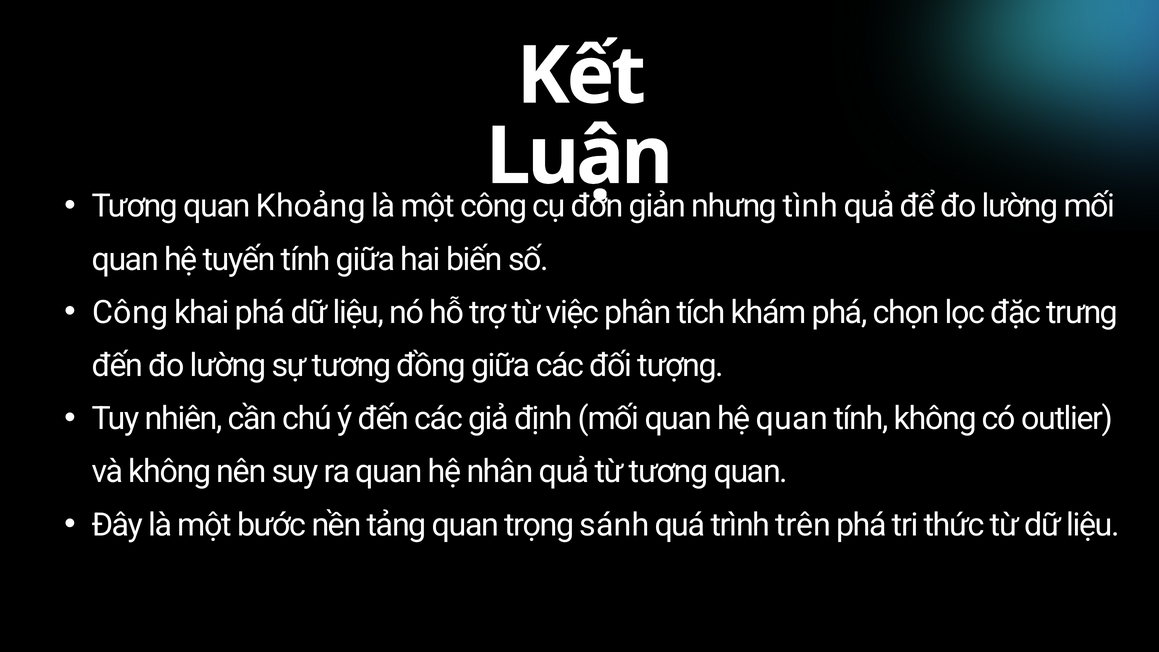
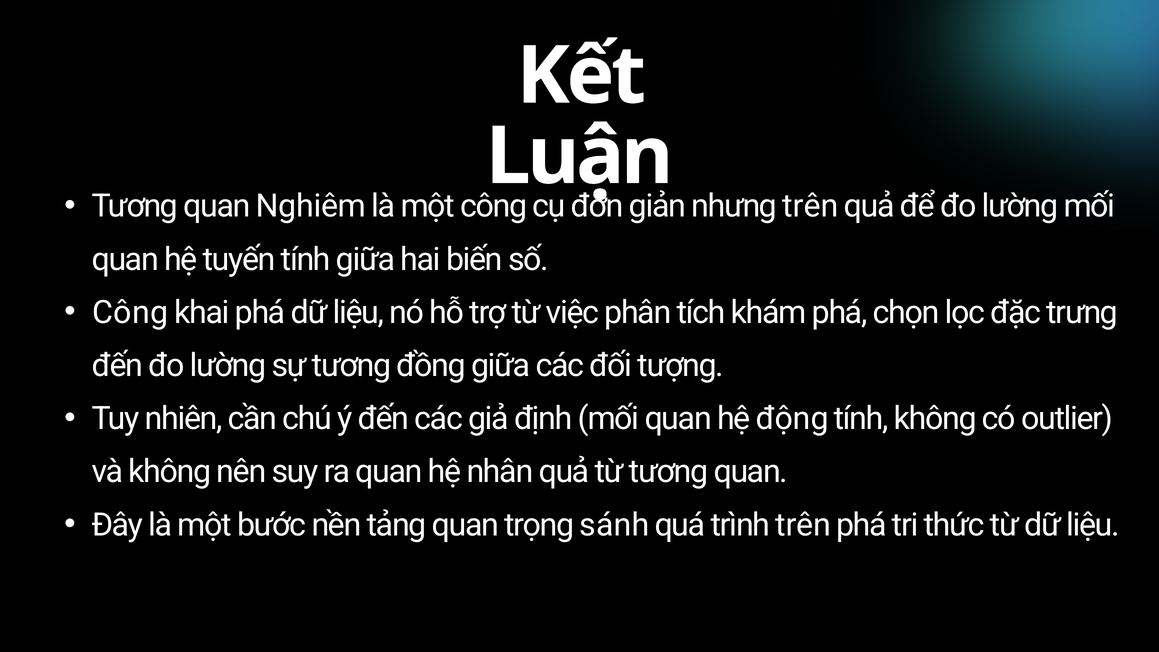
Khoảng: Khoảng -> Nghiêm (311, 206)
nhưng tình: tình -> trên (810, 206)
hệ quan: quan -> động (792, 419)
